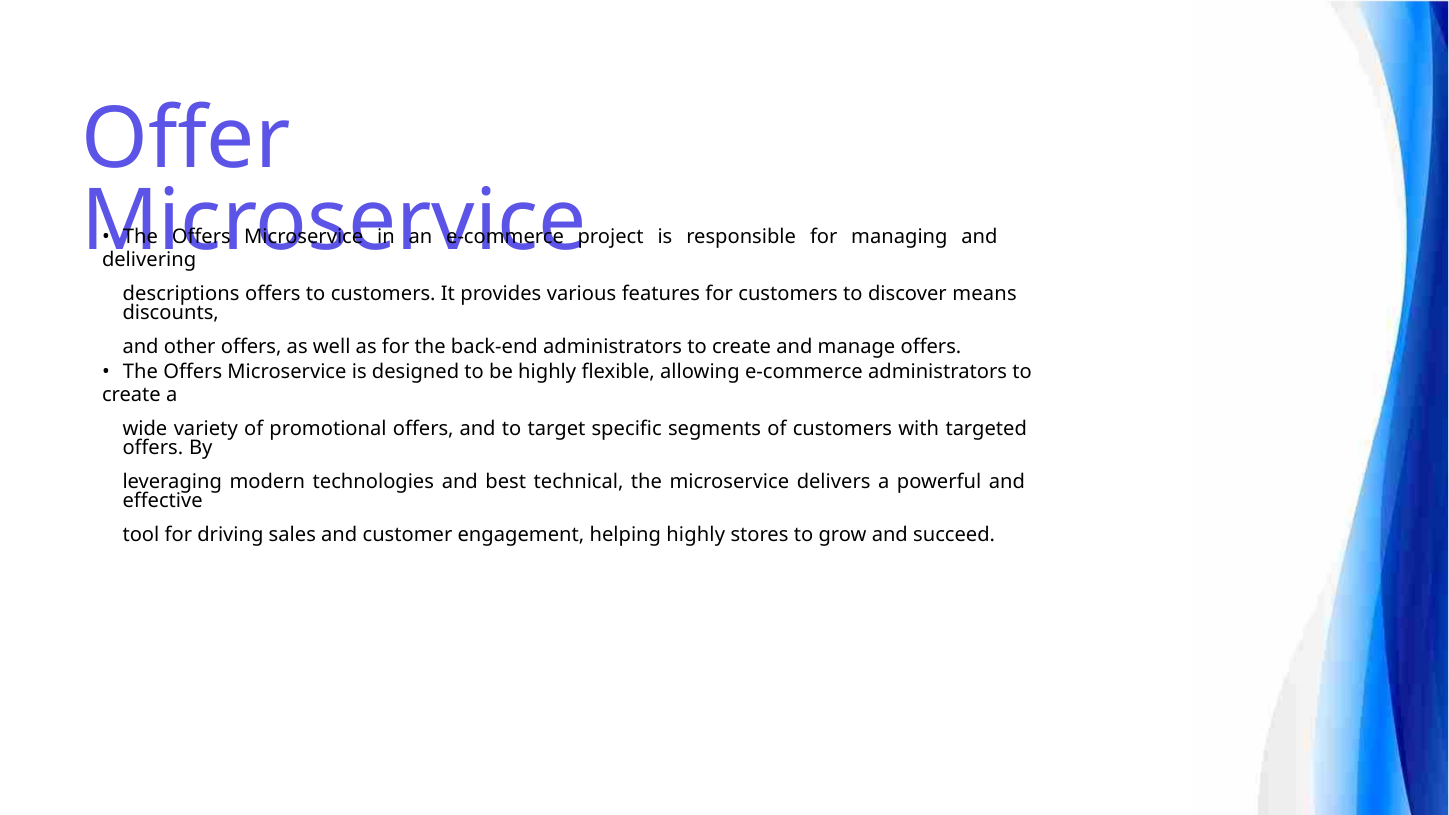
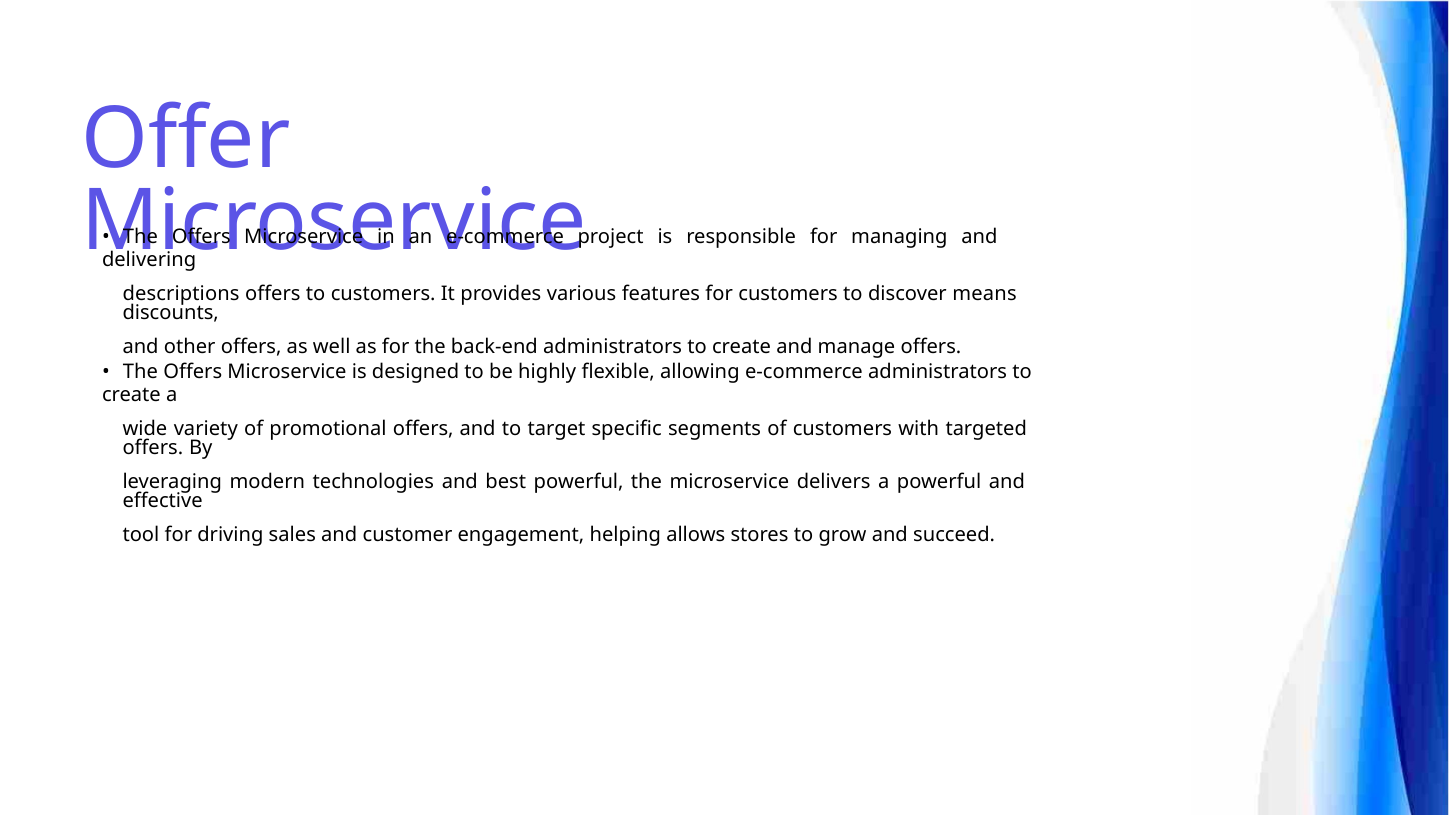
best technical: technical -> powerful (579, 482)
helping highly: highly -> allows (696, 535)
